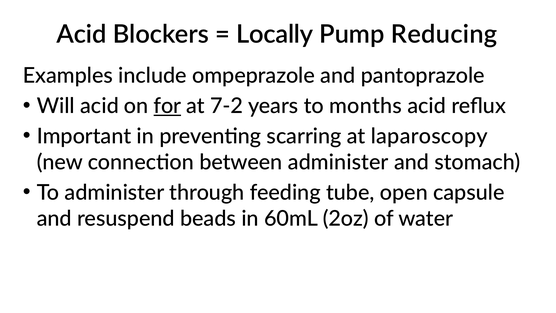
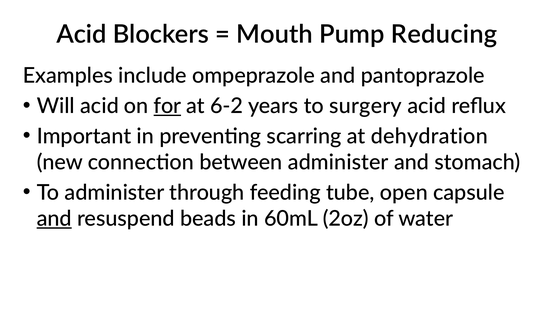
Locally: Locally -> Mouth (275, 34)
7-2: 7-2 -> 6-2 (227, 106)
months: months -> surgery (366, 106)
laparoscopy: laparoscopy -> dehydration (429, 136)
and underline: none -> present (54, 218)
